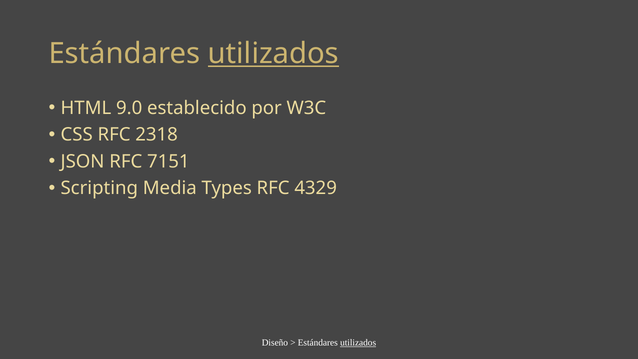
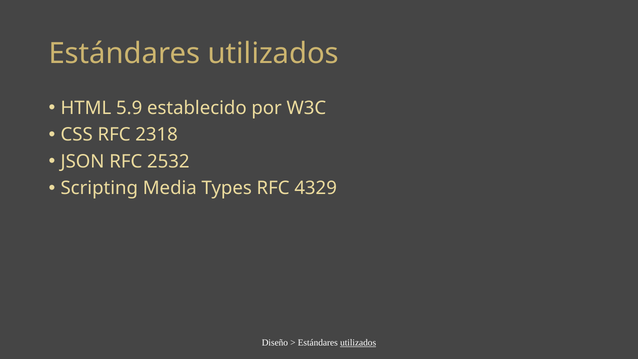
utilizados underline: present -> none (273, 54)
9.0: 9.0 -> 5.9 (129, 108)
7151: 7151 -> 2532 (168, 161)
